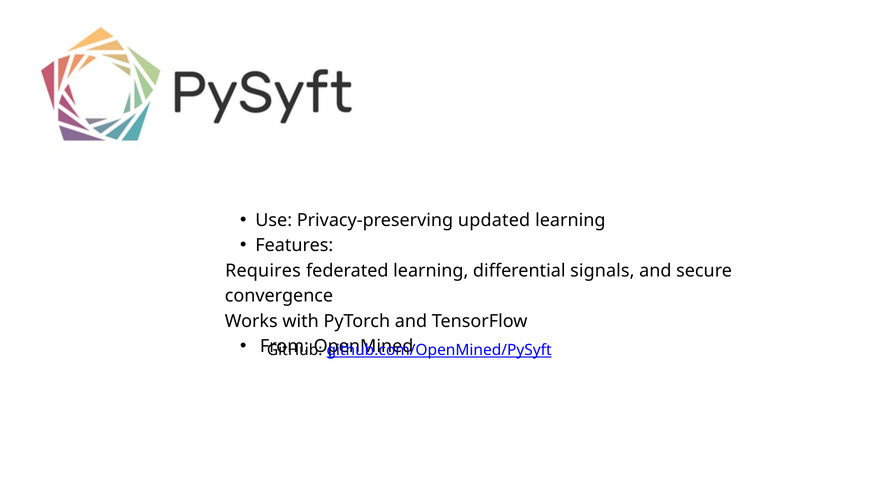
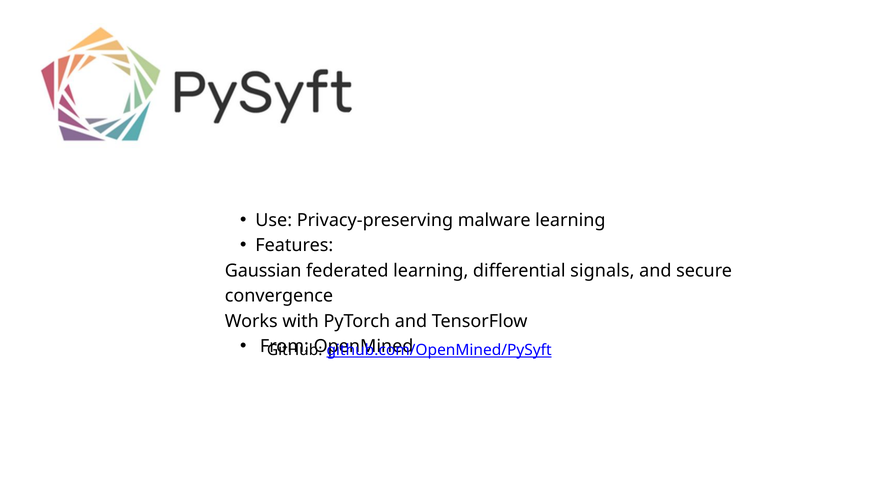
updated: updated -> malware (494, 220)
Requires: Requires -> Gaussian (263, 271)
